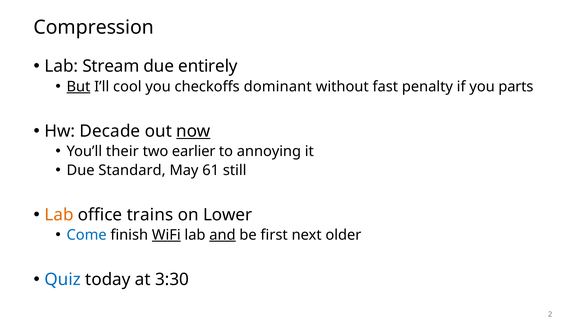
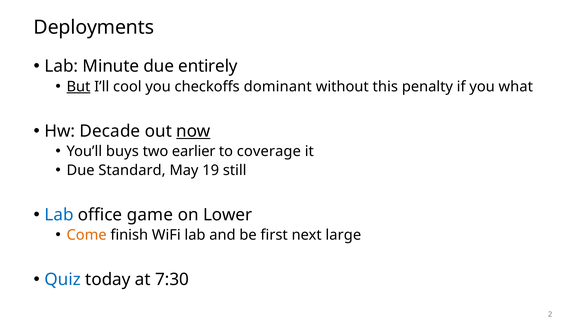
Compression: Compression -> Deployments (94, 27)
Stream: Stream -> Minute (111, 66)
fast: fast -> this (385, 86)
parts: parts -> what (516, 86)
their: their -> buys (122, 151)
annoying: annoying -> coverage (269, 151)
61: 61 -> 19 (211, 170)
Lab colour: orange -> blue (59, 214)
trains: trains -> game (150, 214)
Come colour: blue -> orange (87, 235)
WiFi underline: present -> none (166, 235)
and underline: present -> none (222, 235)
older: older -> large (343, 235)
3:30: 3:30 -> 7:30 (172, 279)
